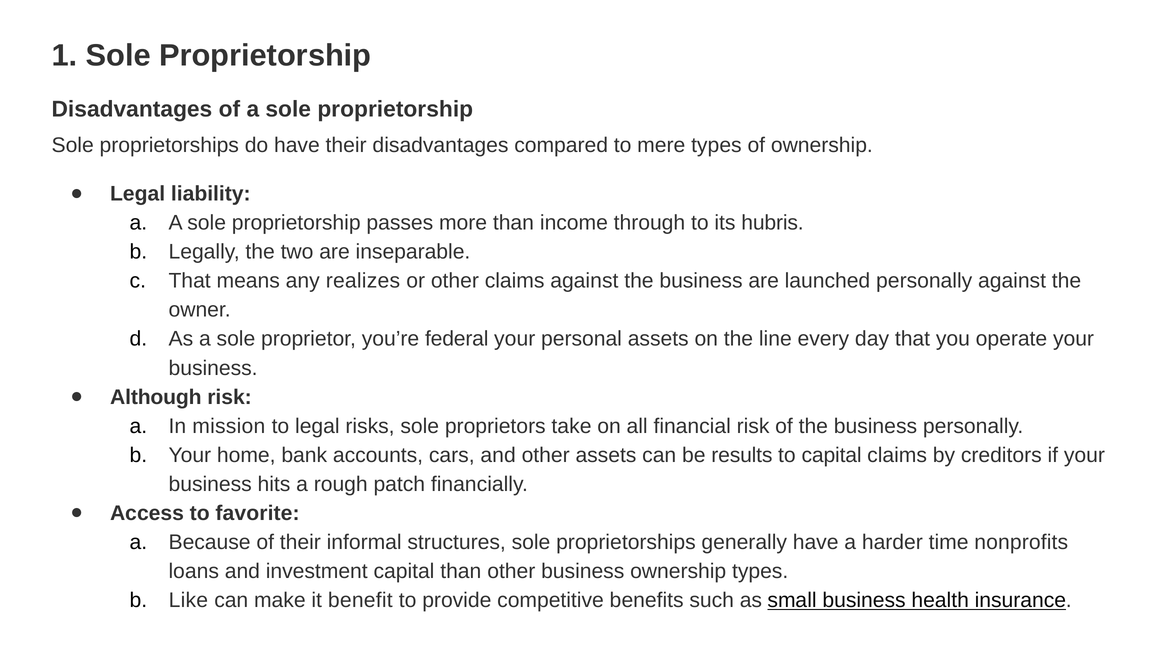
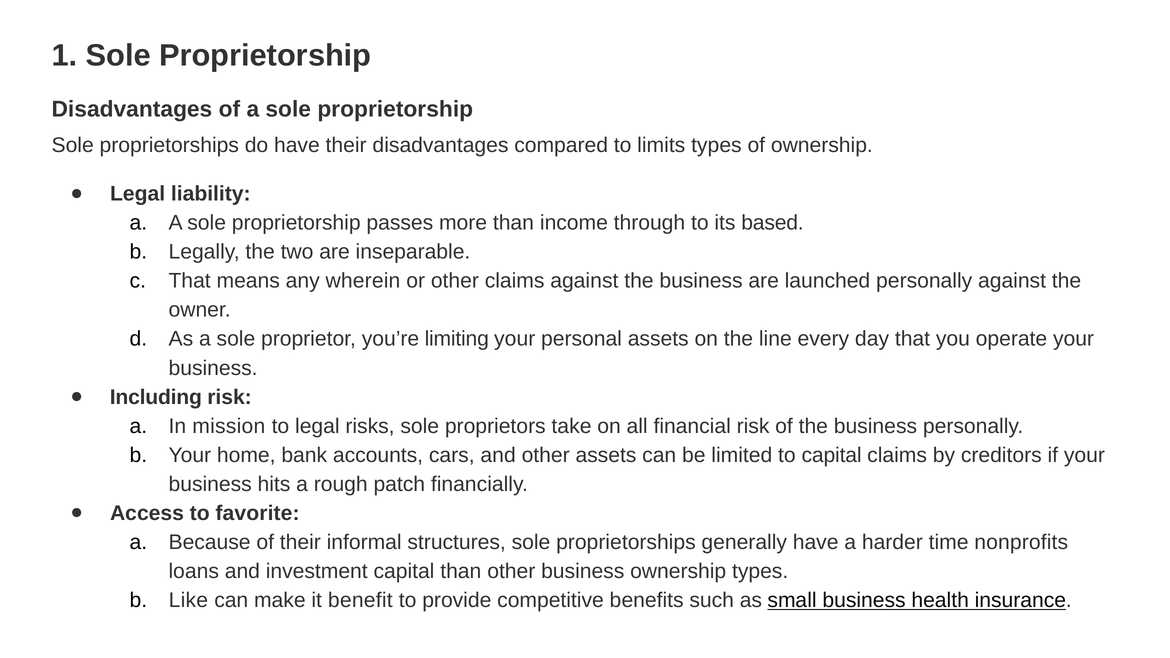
mere: mere -> limits (661, 145)
hubris: hubris -> based (773, 223)
realizes: realizes -> wherein (363, 281)
federal: federal -> limiting (457, 339)
Although: Although -> Including (156, 397)
results: results -> limited (742, 455)
